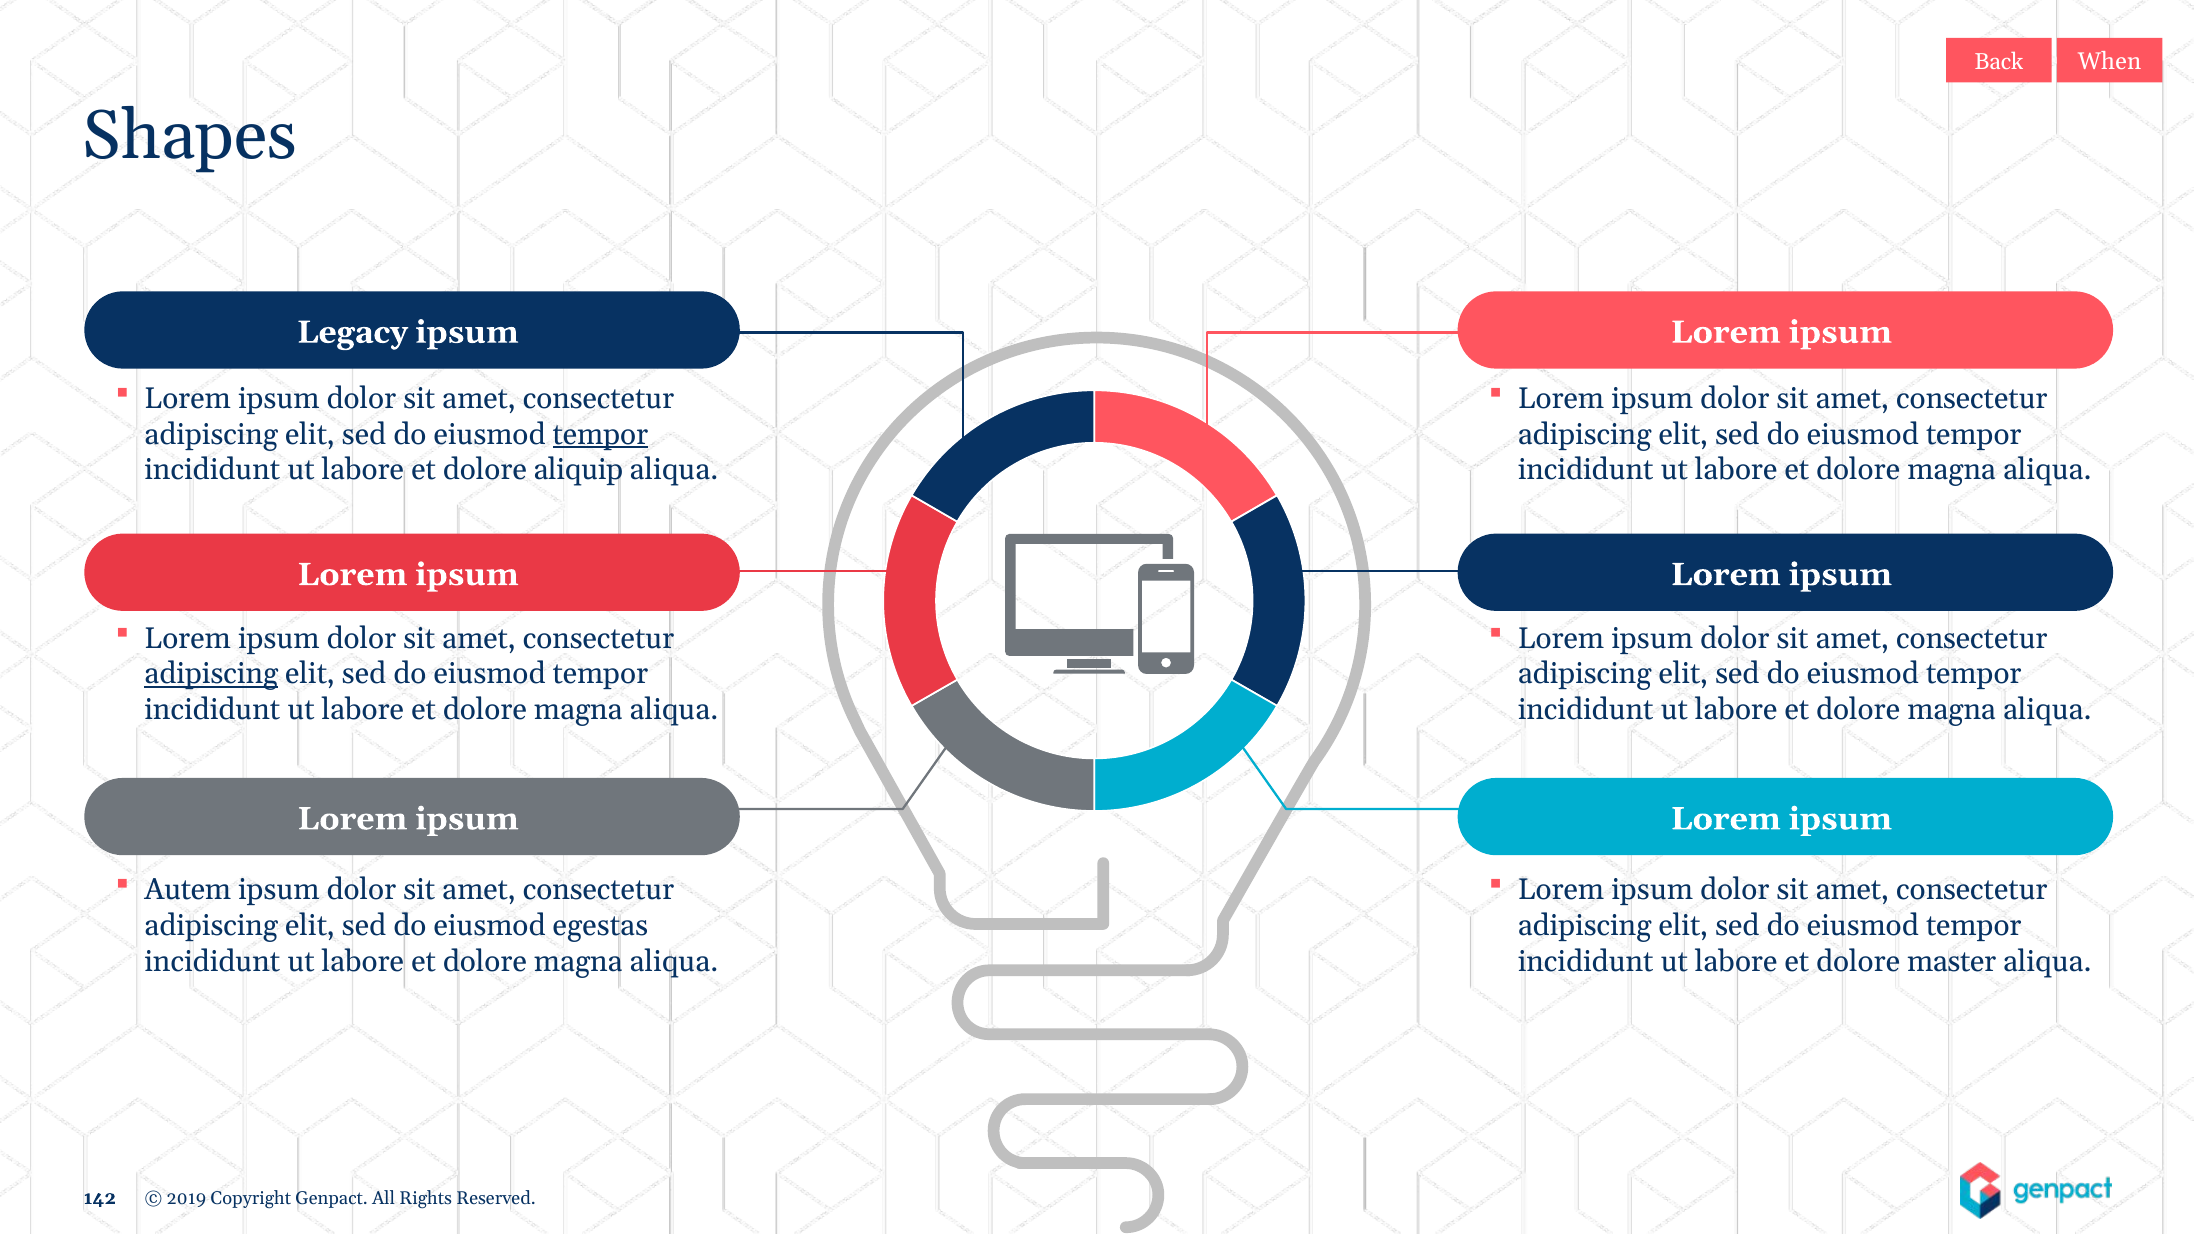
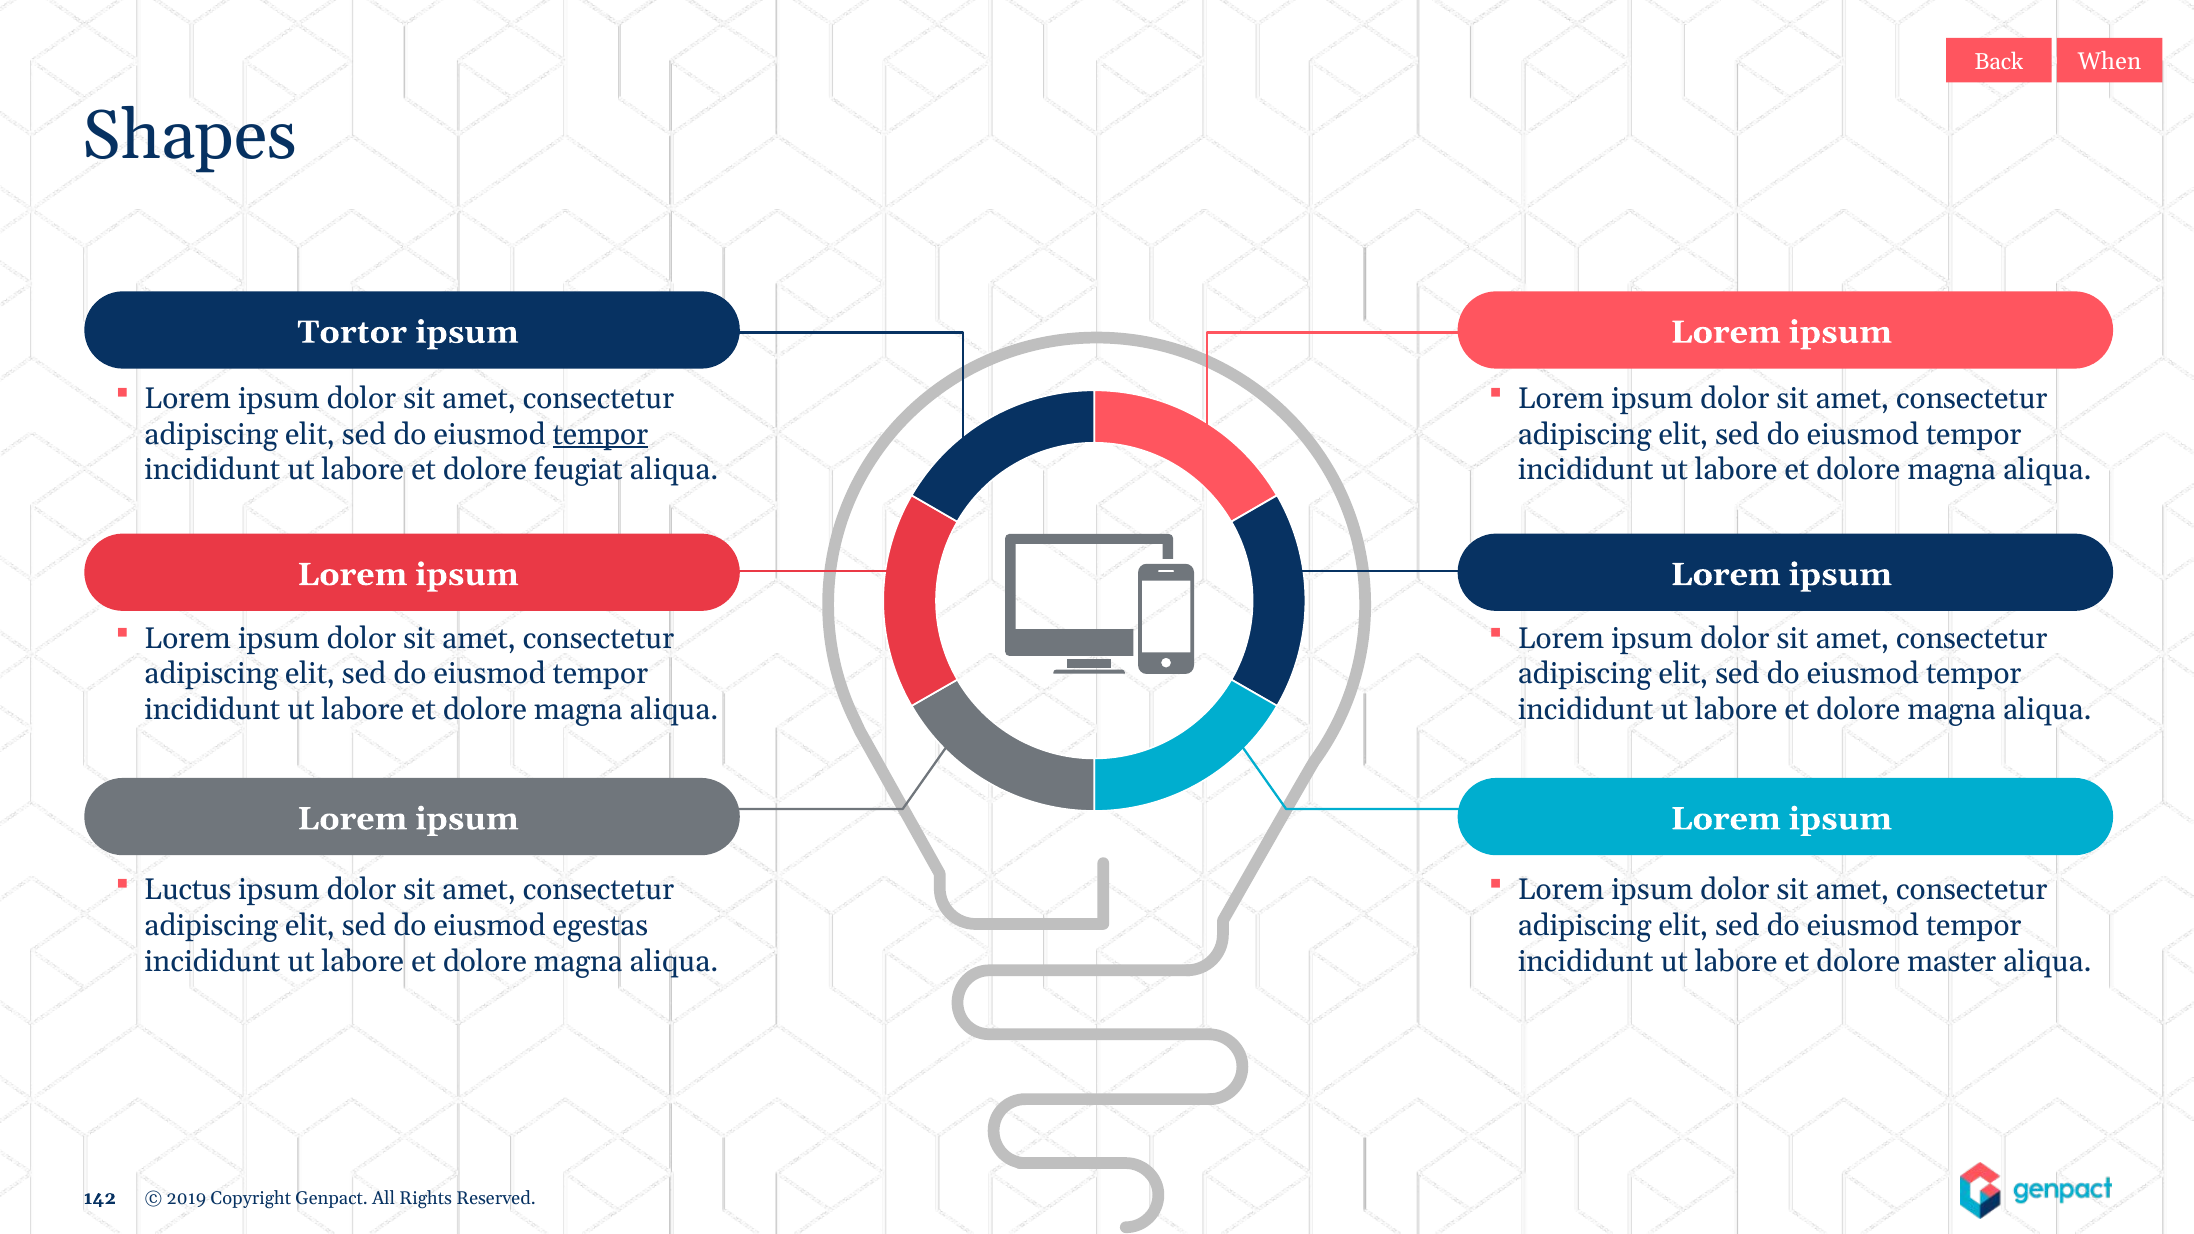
Legacy: Legacy -> Tortor (352, 332)
aliquip: aliquip -> feugiat (578, 470)
adipiscing underline: present -> none (211, 674)
Autem: Autem -> Luctus (188, 890)
